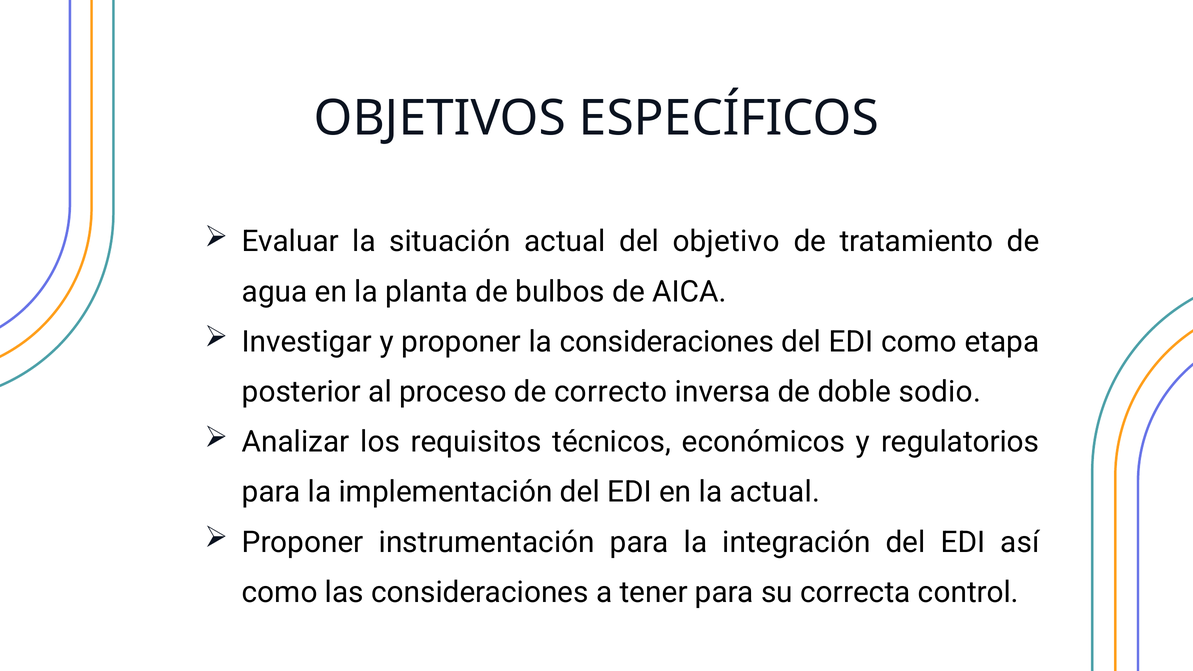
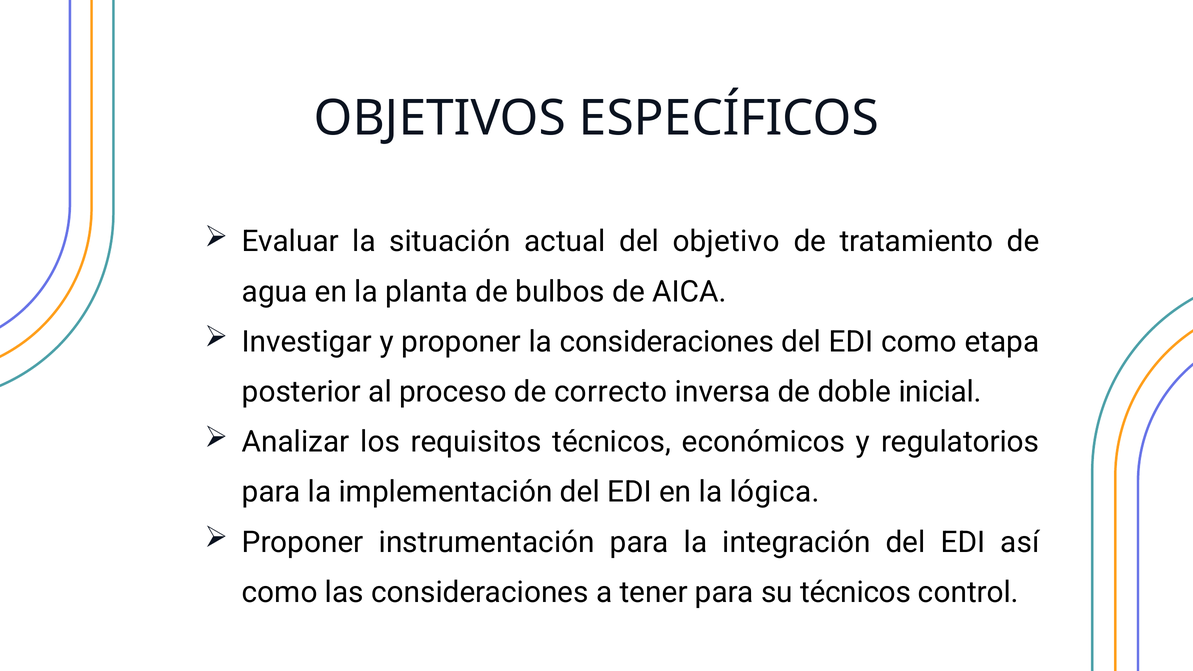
sodio: sodio -> inicial (940, 392)
la actual: actual -> lógica (775, 492)
su correcta: correcta -> técnicos (856, 592)
